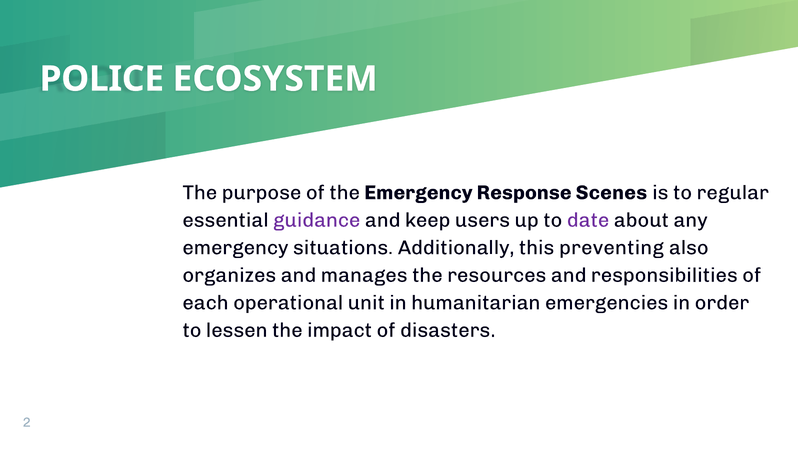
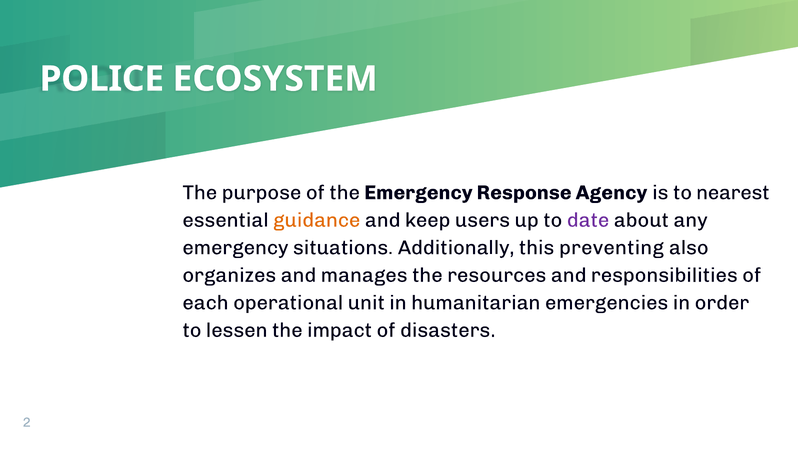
Scenes: Scenes -> Agency (611, 193)
regular: regular -> nearest (733, 193)
guidance colour: purple -> orange (317, 220)
